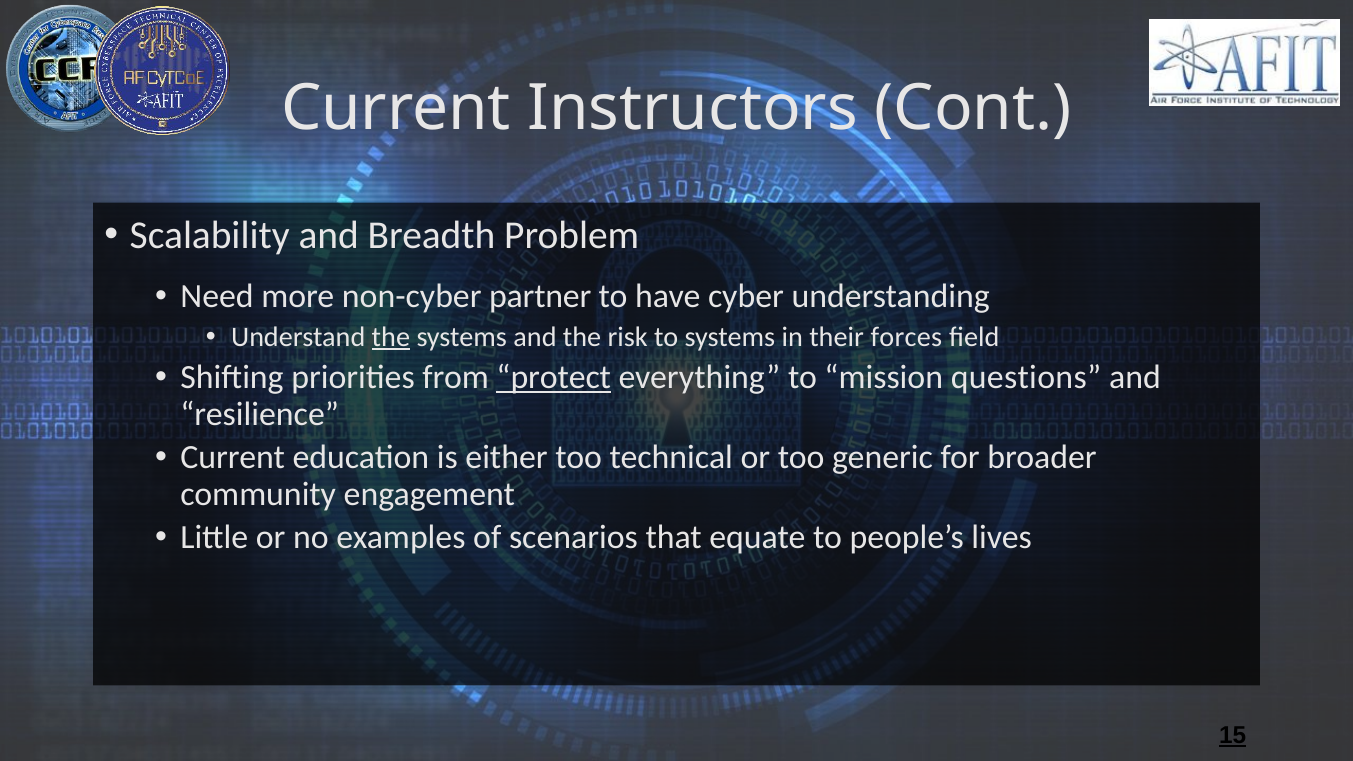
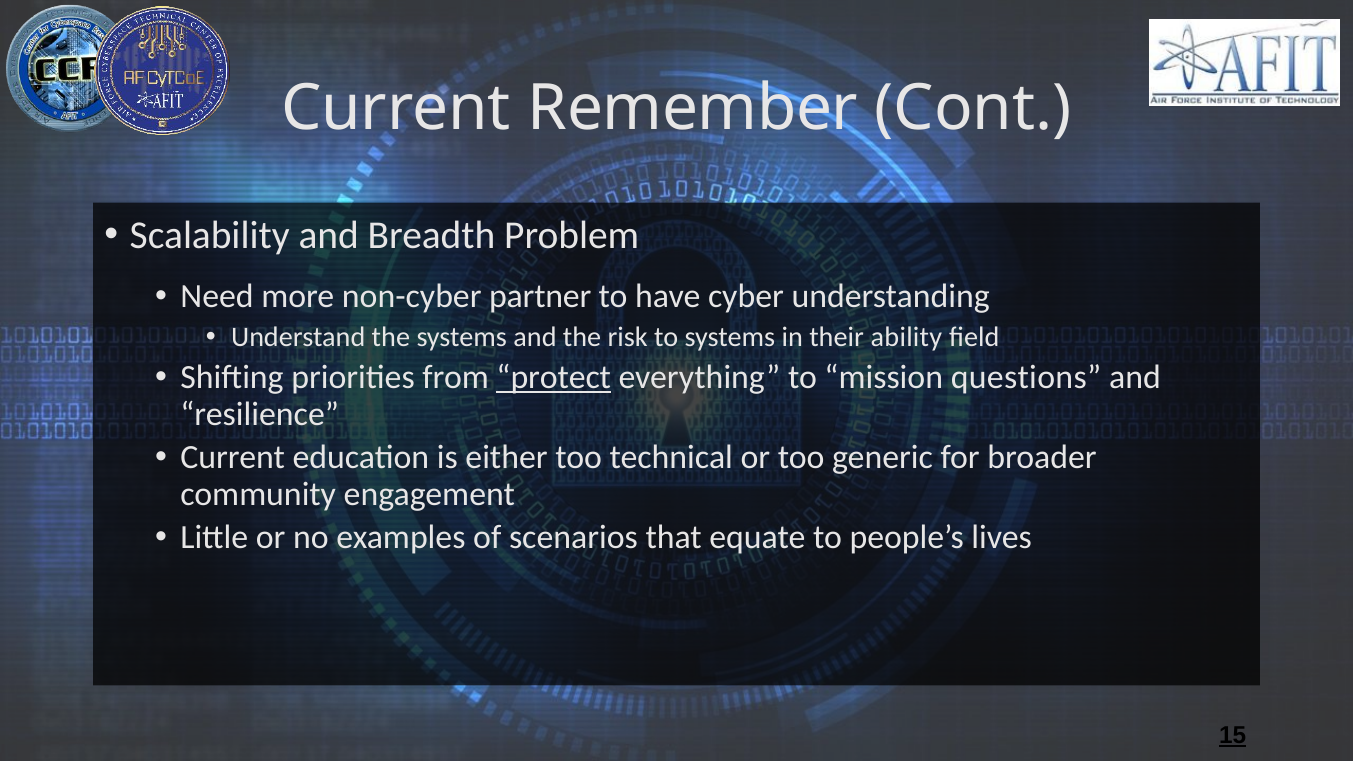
Instructors: Instructors -> Remember (693, 109)
the underline: present -> none (391, 337)
forces: forces -> ability (906, 337)
